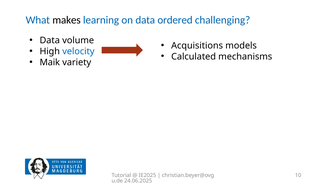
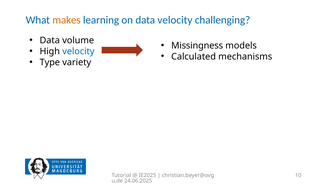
makes colour: black -> orange (67, 20)
data ordered: ordered -> velocity (175, 20)
Acquisitions: Acquisitions -> Missingness (197, 46)
Maik: Maik -> Type (50, 62)
